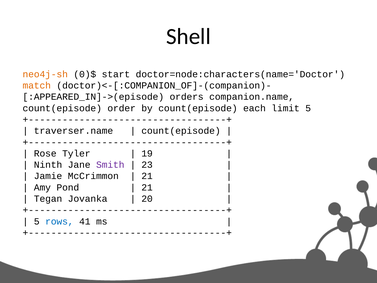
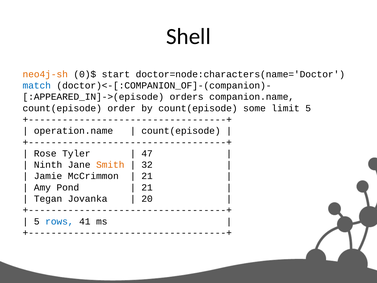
match colour: orange -> blue (37, 85)
each: each -> some (254, 108)
traverser.name: traverser.name -> operation.name (74, 131)
19: 19 -> 47 (147, 153)
Smith colour: purple -> orange (110, 165)
23: 23 -> 32 (147, 165)
